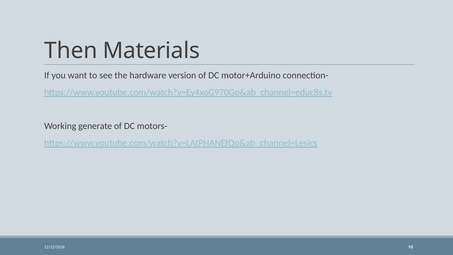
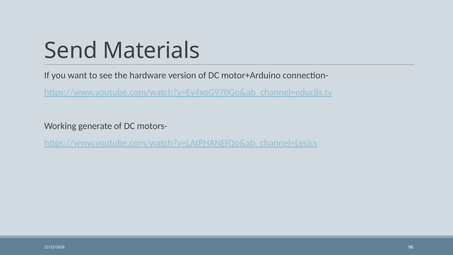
Then: Then -> Send (71, 51)
